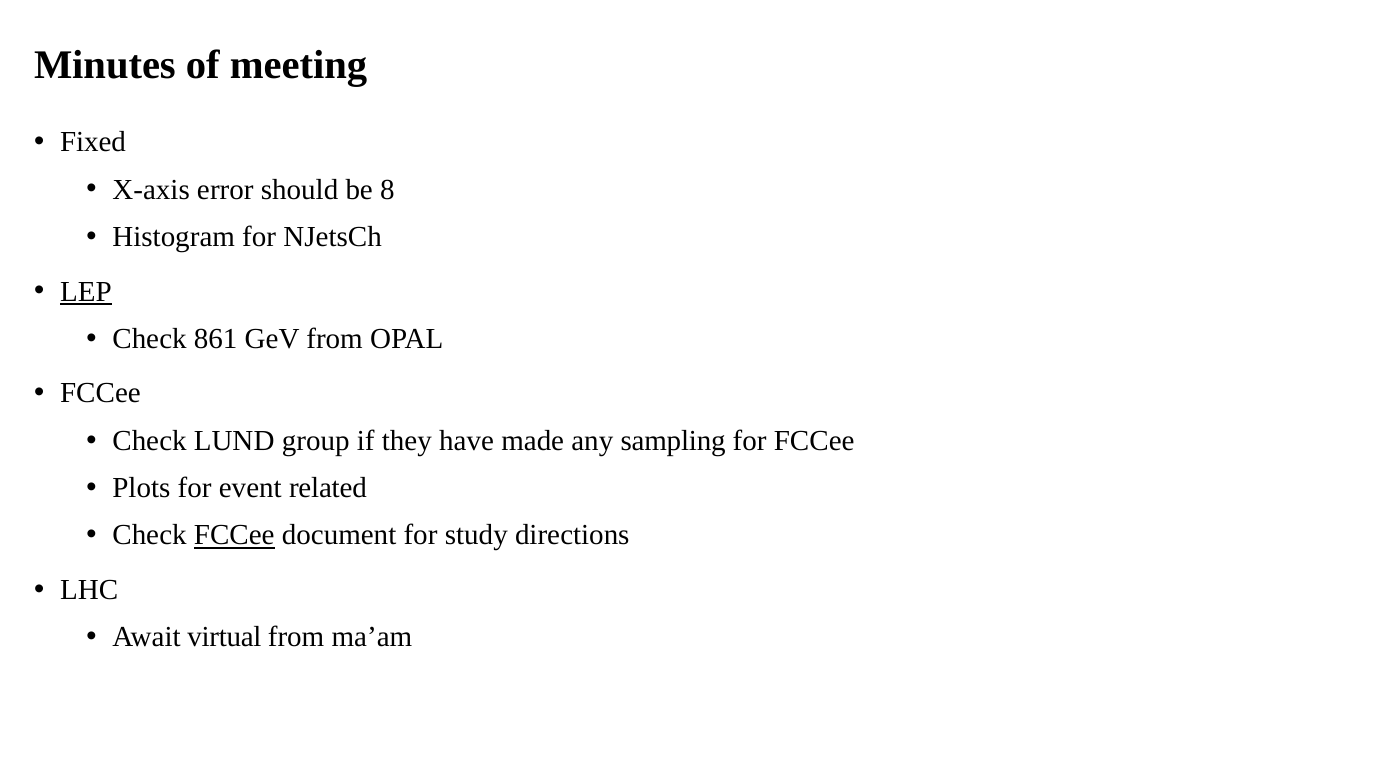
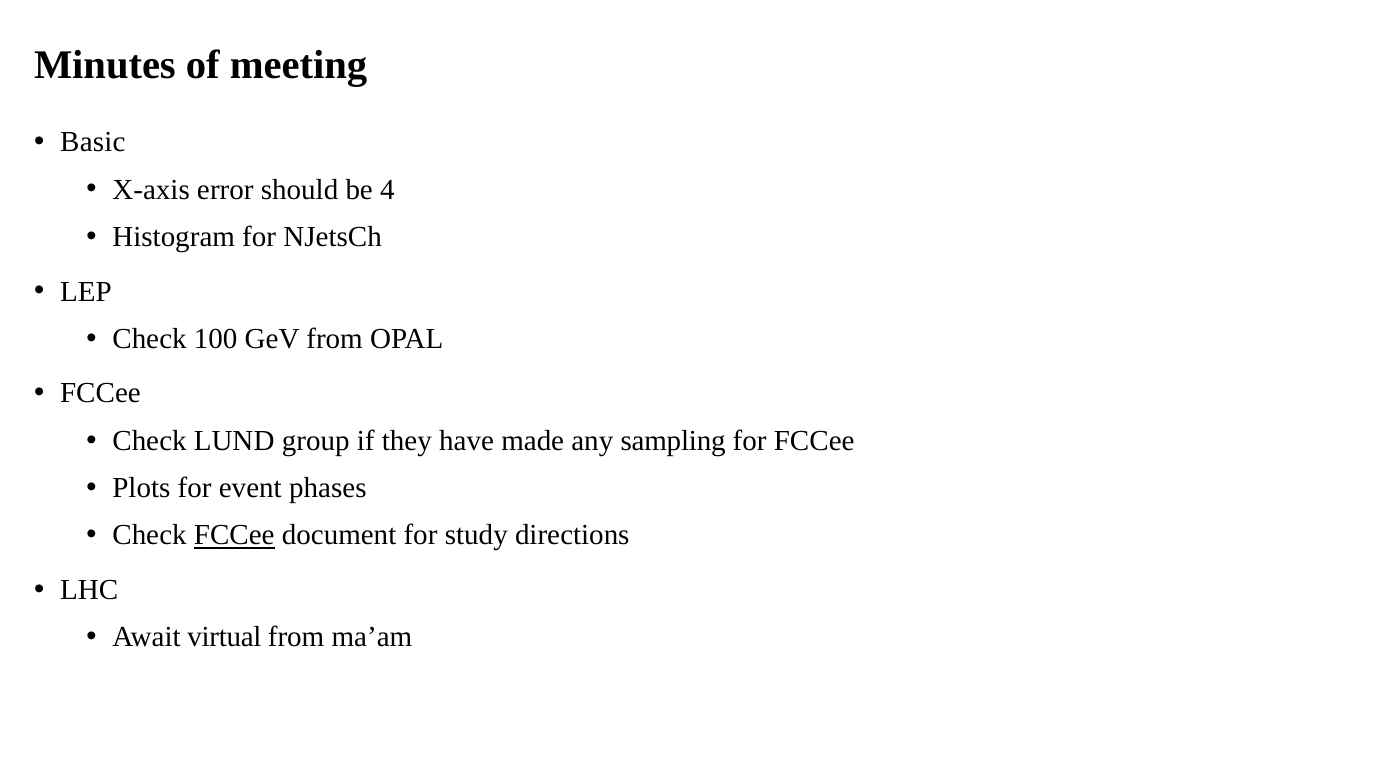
Fixed: Fixed -> Basic (93, 142)
8: 8 -> 4 (387, 190)
LEP underline: present -> none (86, 292)
861: 861 -> 100 (216, 339)
related: related -> phases (328, 488)
